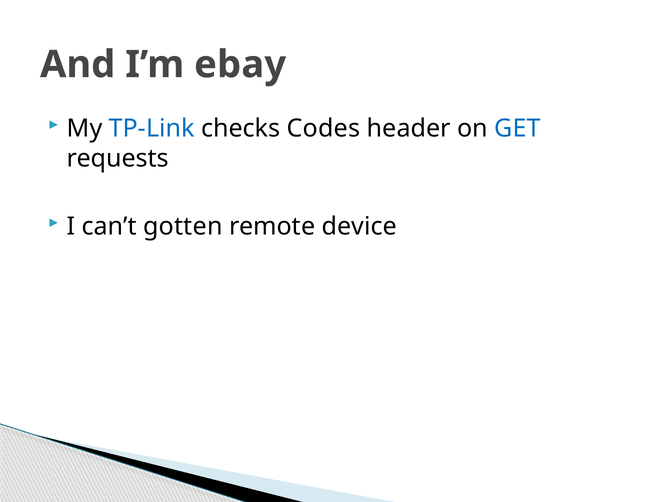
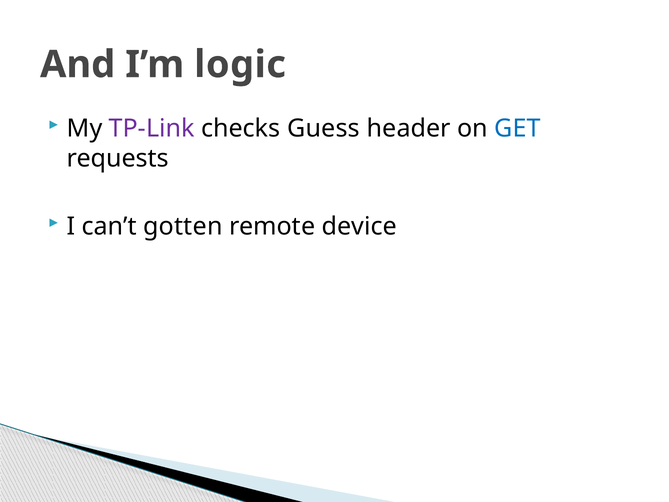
ebay: ebay -> logic (240, 65)
TP-Link colour: blue -> purple (152, 128)
Codes: Codes -> Guess (323, 128)
